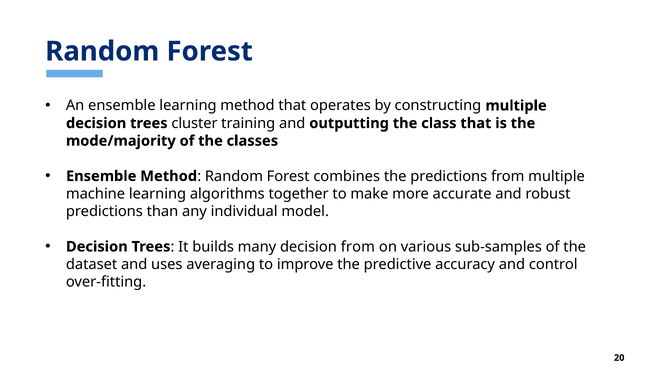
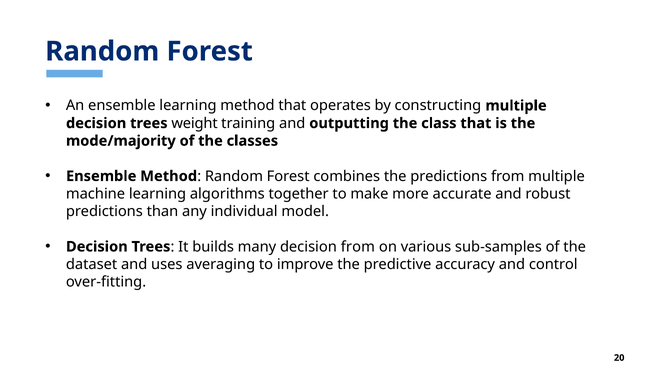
cluster: cluster -> weight (195, 123)
